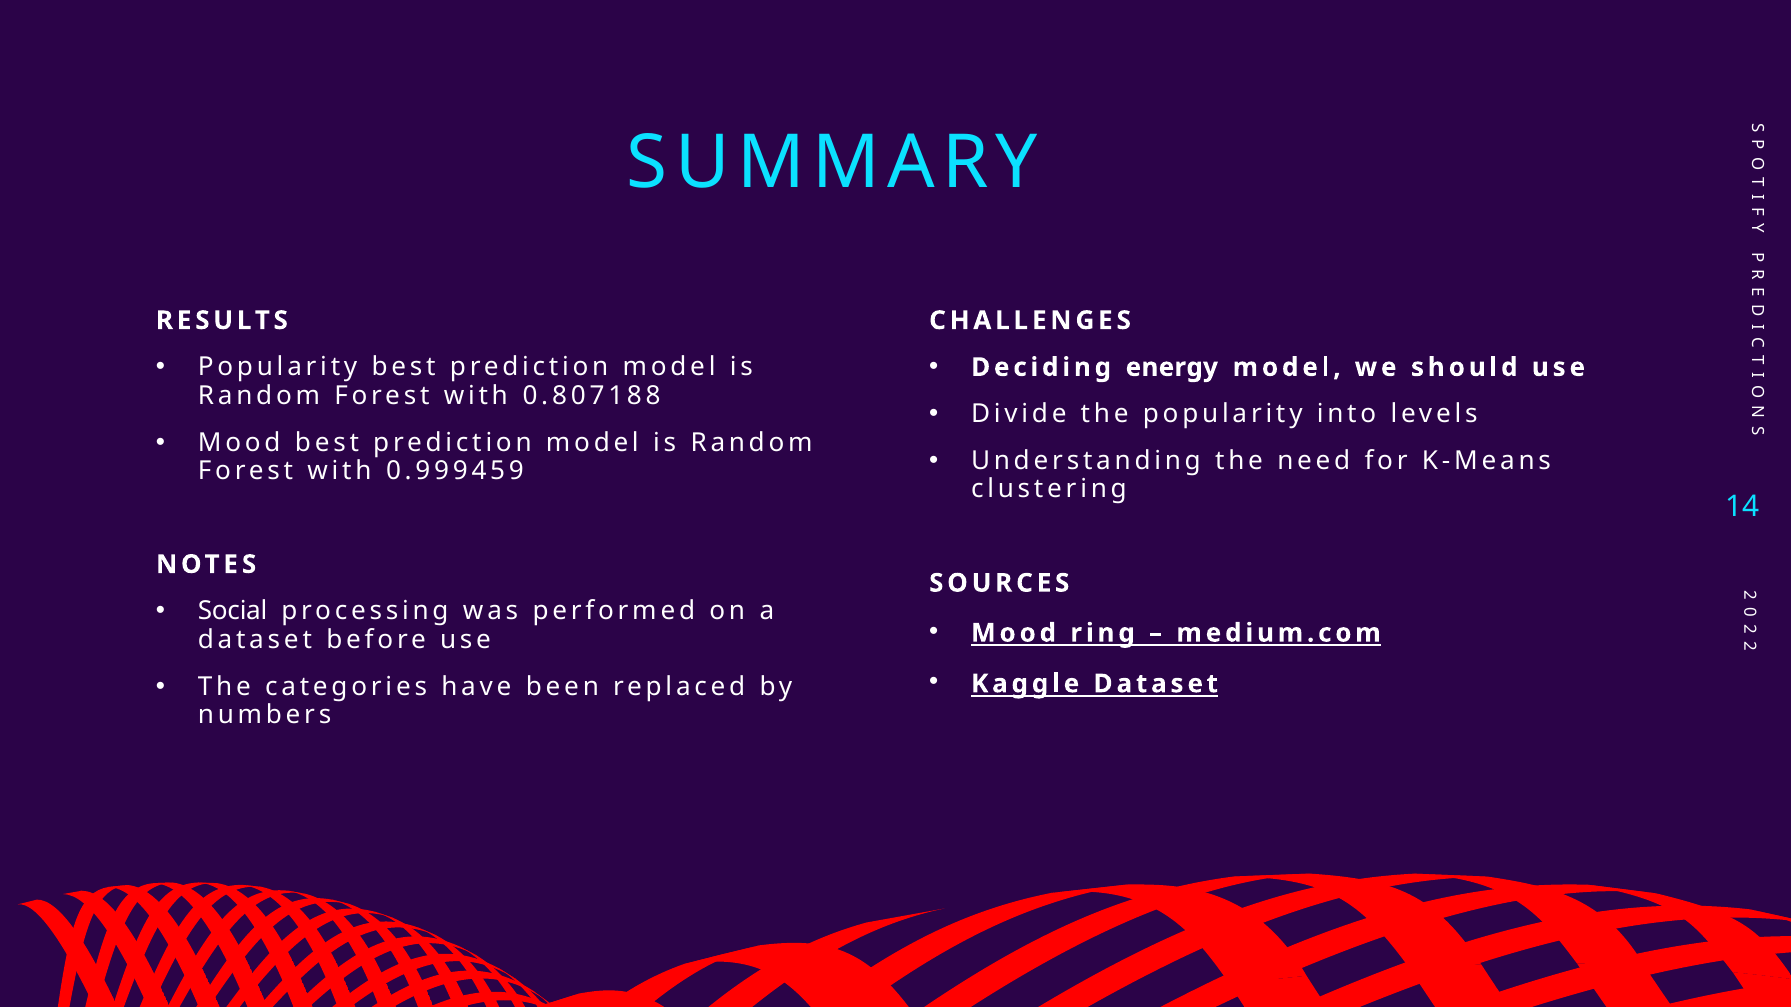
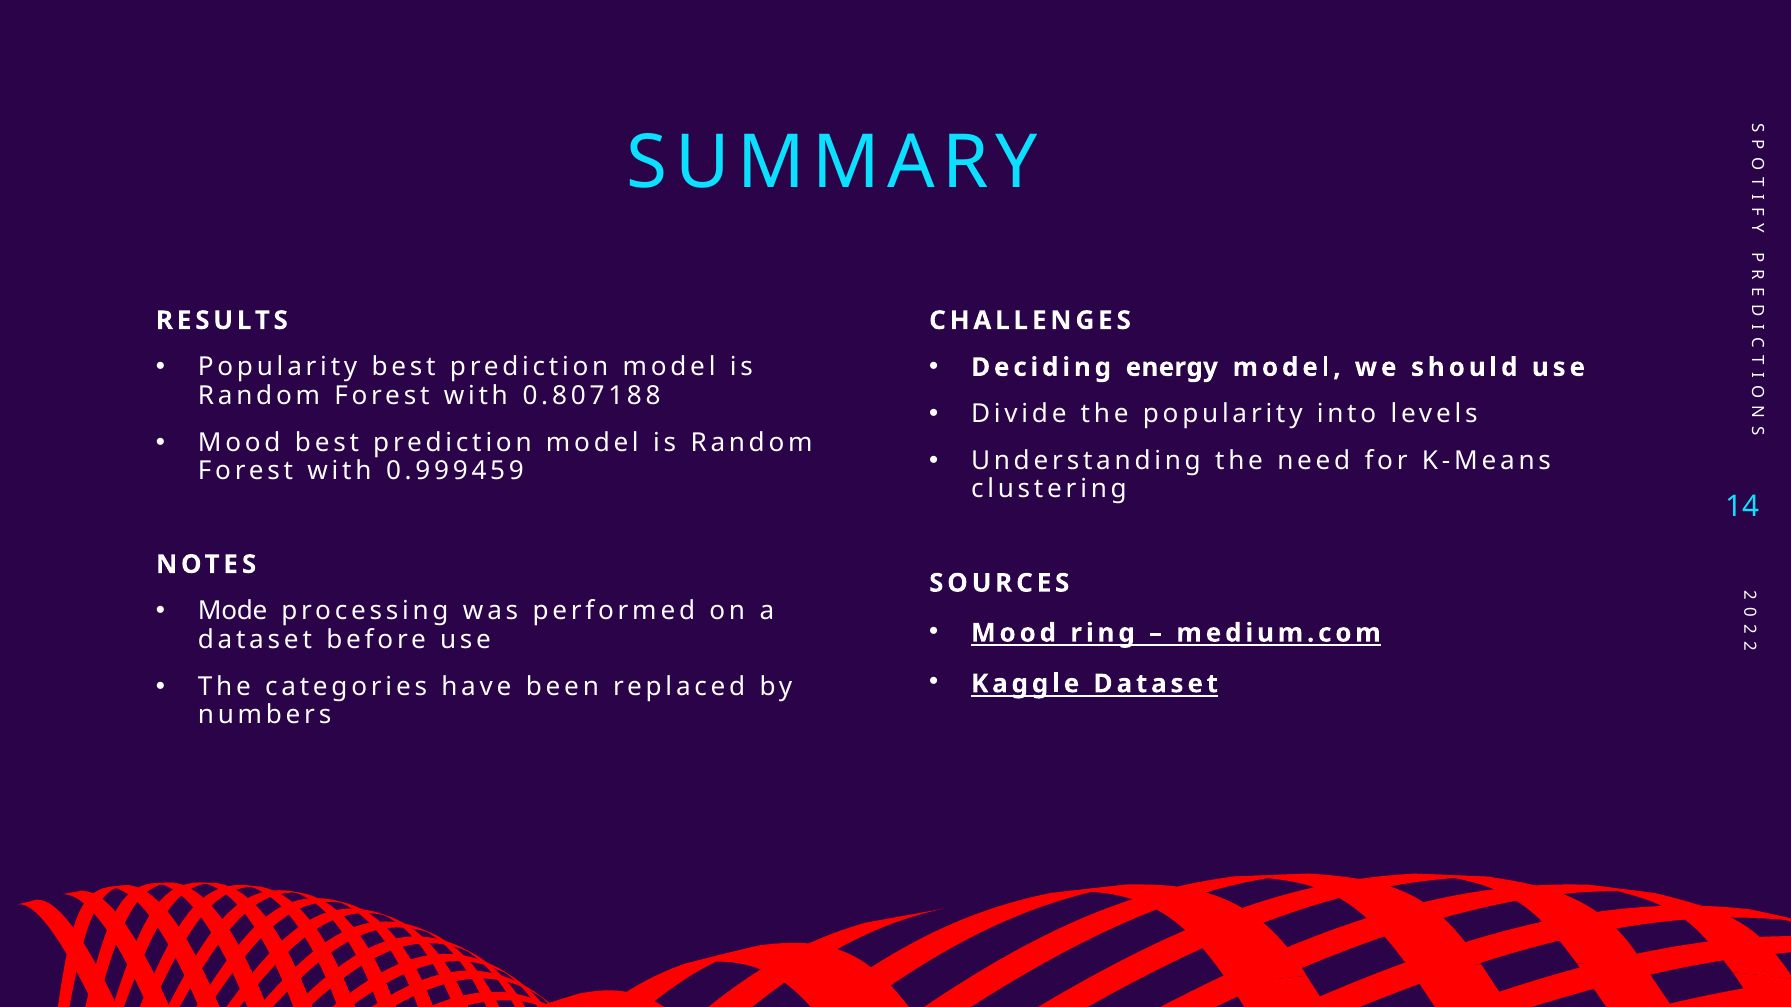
Social: Social -> Mode (233, 612)
